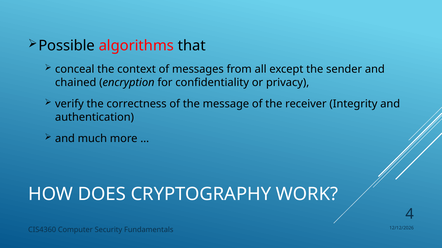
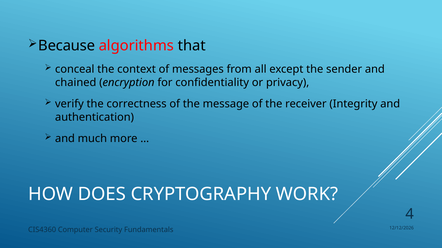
Possible: Possible -> Because (67, 46)
